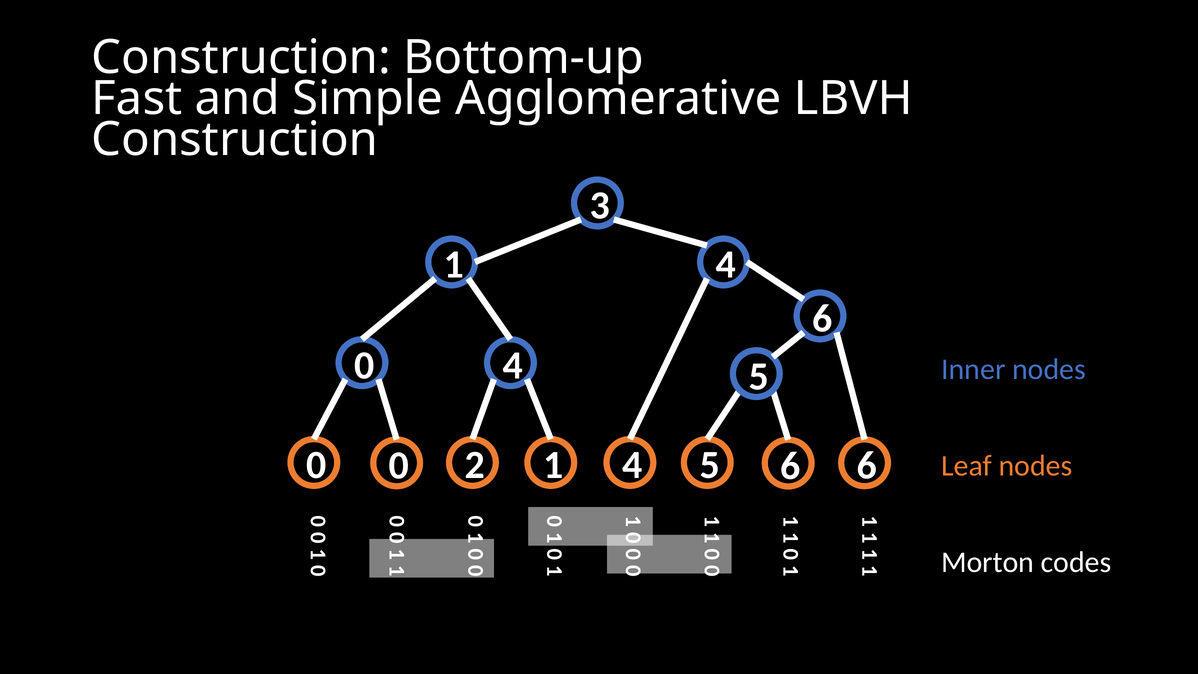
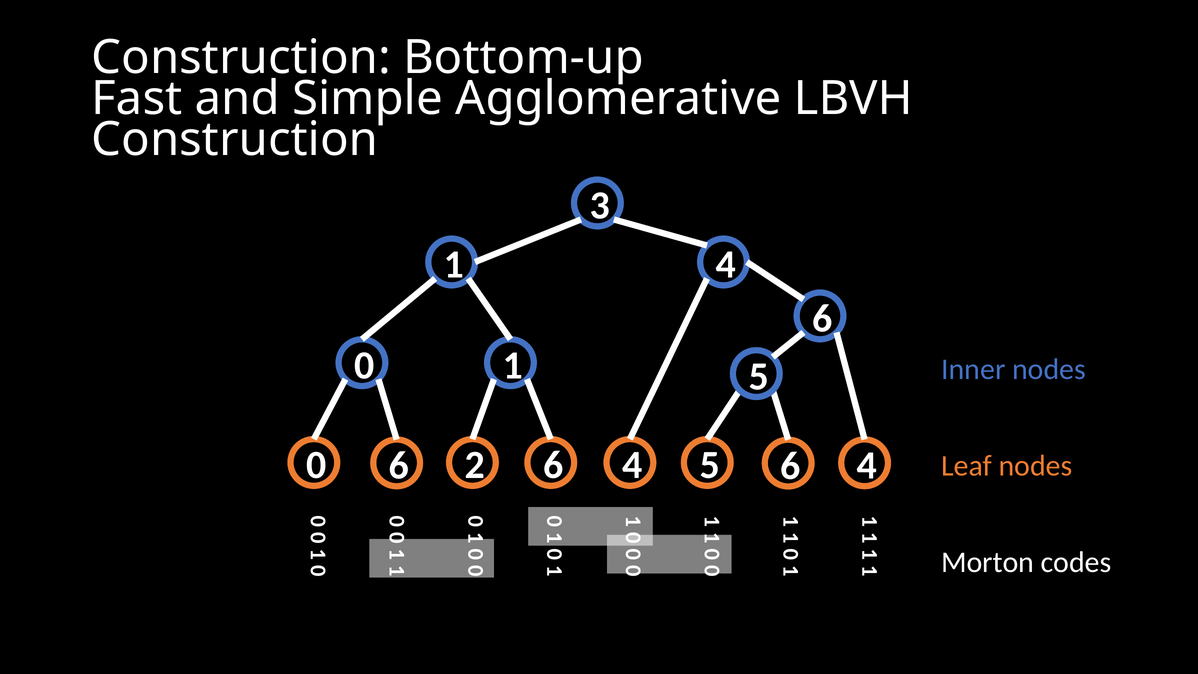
4: 4 -> 1 (513, 365)
0: 0 -> 6 (399, 466)
2 1: 1 -> 6 (553, 465)
6: 6 -> 4 (867, 465)
